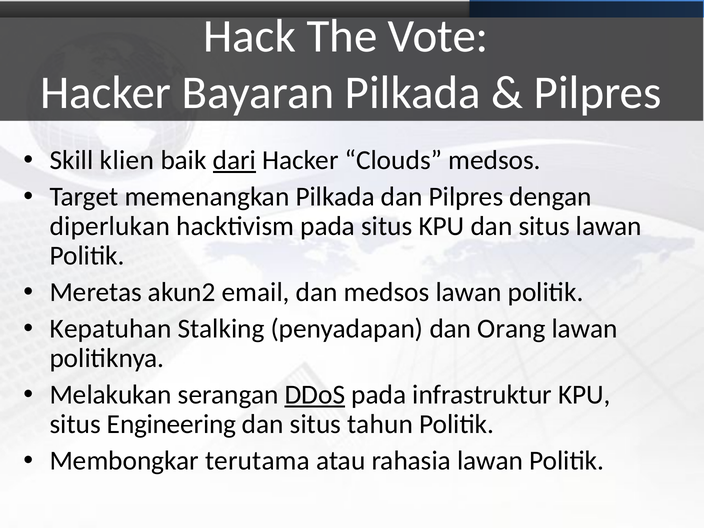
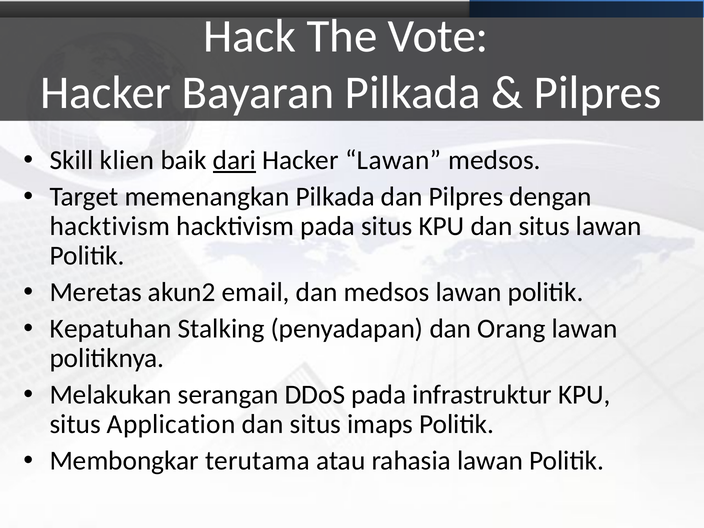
Hacker Clouds: Clouds -> Lawan (393, 160)
diperlukan: diperlukan -> hacktivism (110, 226)
DDoS underline: present -> none (315, 395)
Engineering: Engineering -> Application (171, 424)
tahun: tahun -> imaps (380, 424)
